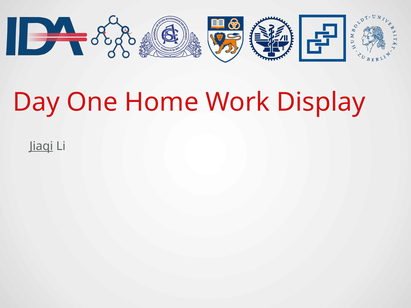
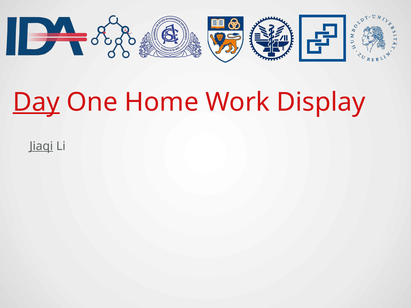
Day underline: none -> present (36, 102)
